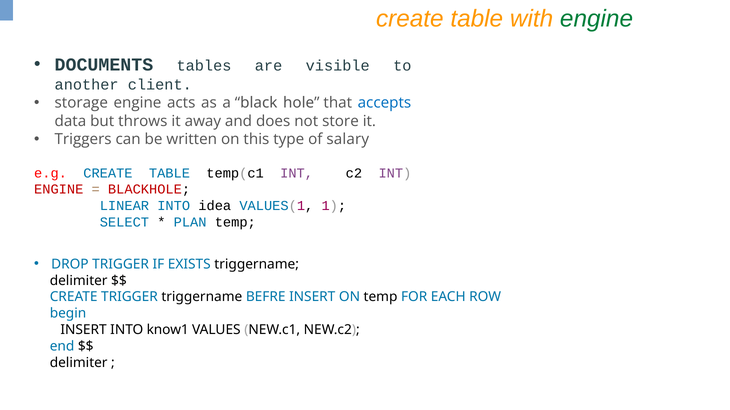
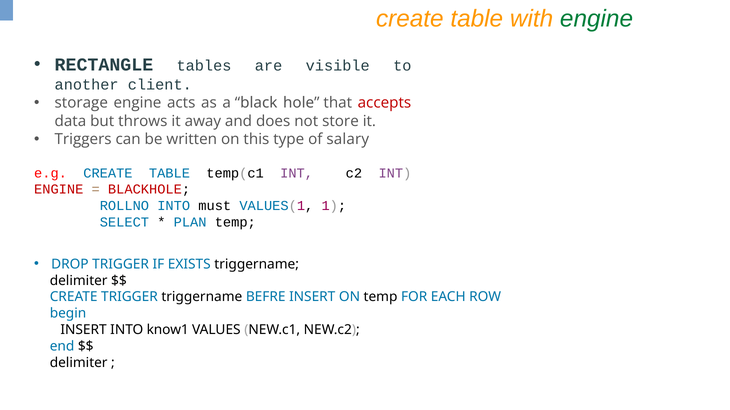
DOCUMENTS: DOCUMENTS -> RECTANGLE (104, 65)
accepts colour: blue -> red (384, 103)
LINEAR: LINEAR -> ROLLNO (124, 206)
idea: idea -> must (215, 206)
